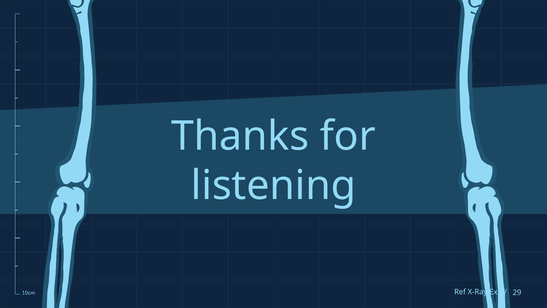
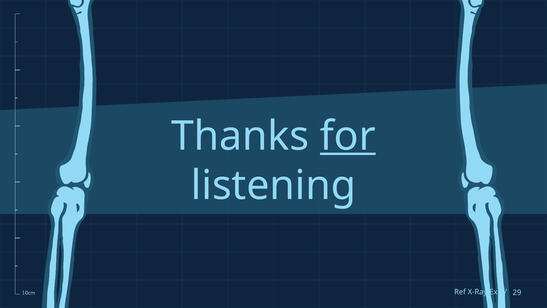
for underline: none -> present (348, 136)
